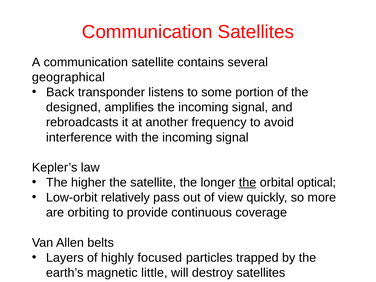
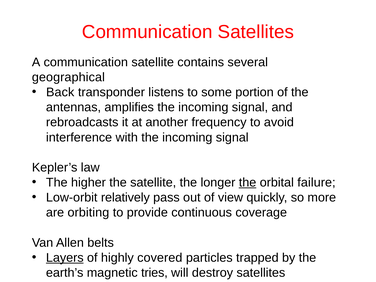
designed: designed -> antennas (73, 107)
optical: optical -> failure (316, 183)
Layers underline: none -> present (65, 258)
focused: focused -> covered (160, 258)
little: little -> tries (154, 273)
